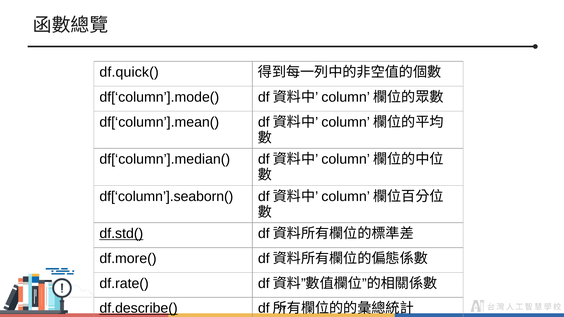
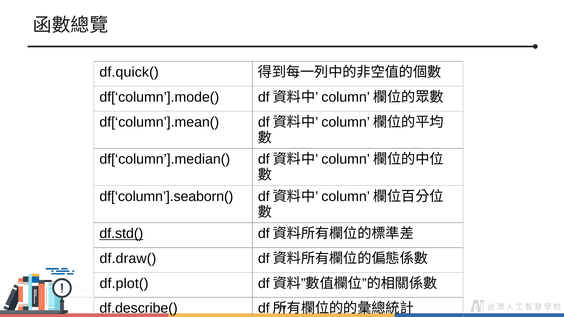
df.more(: df.more( -> df.draw( (128, 259)
df.rate(: df.rate( -> df.plot( (124, 284)
df.describe( underline: present -> none (139, 309)
